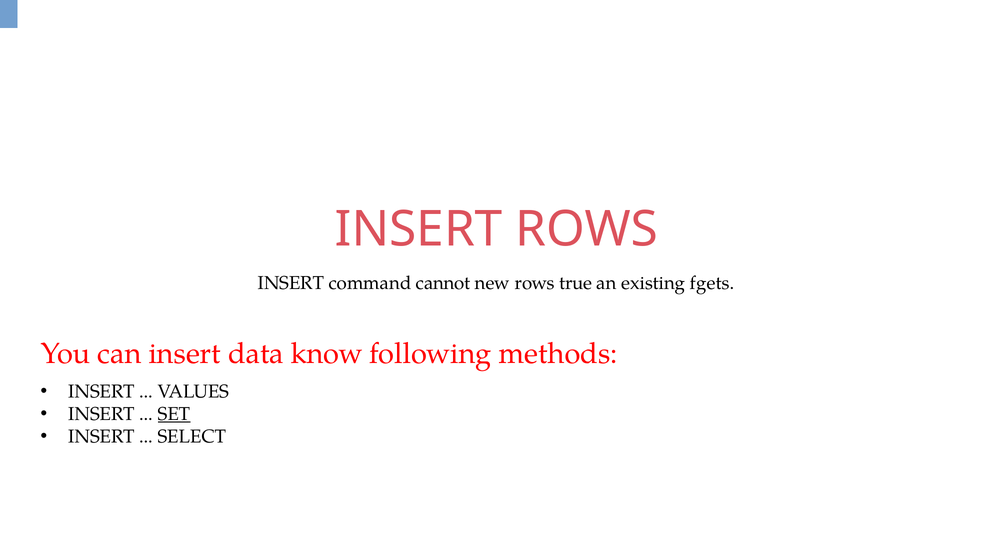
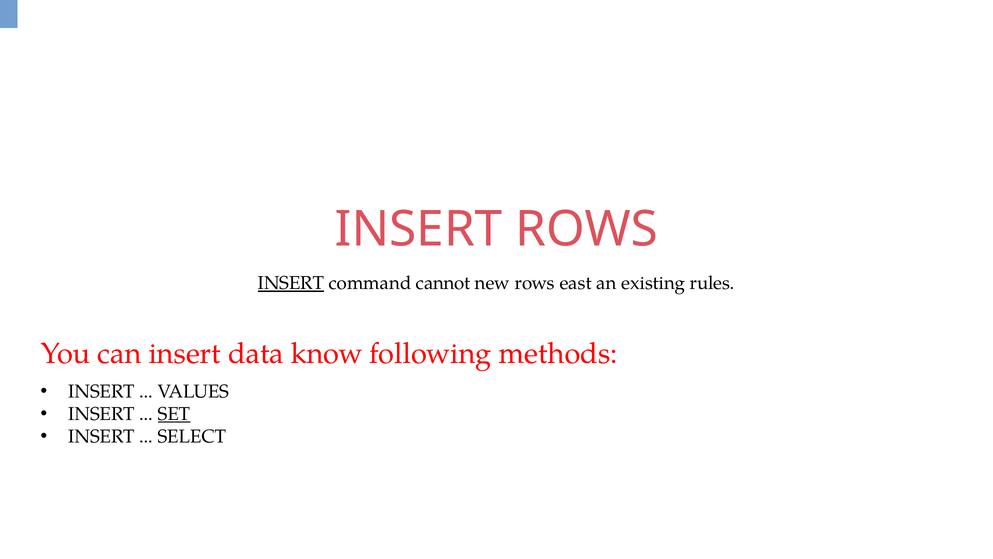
INSERT underline: none -> present (291, 283)
true: true -> east (576, 283)
fgets: fgets -> rules (712, 283)
